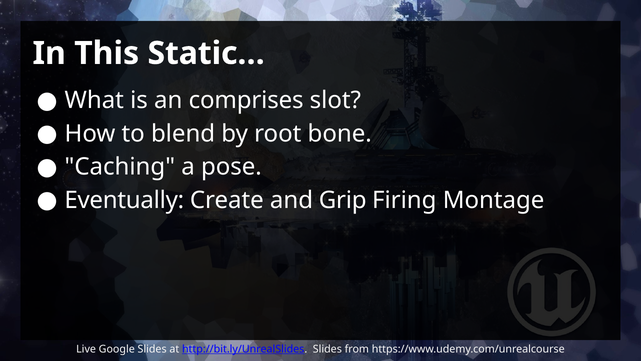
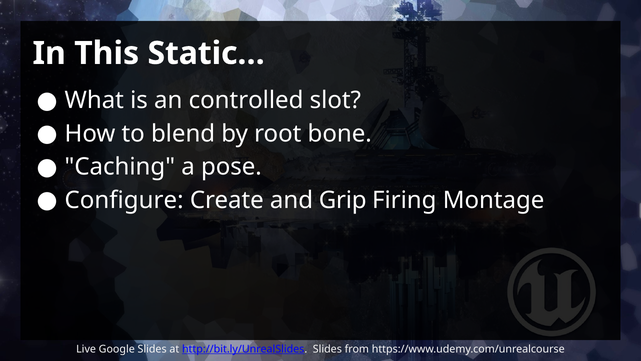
comprises: comprises -> controlled (246, 100)
Eventually: Eventually -> Configure (124, 200)
